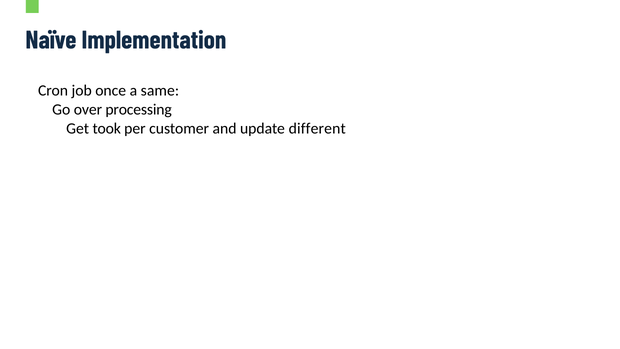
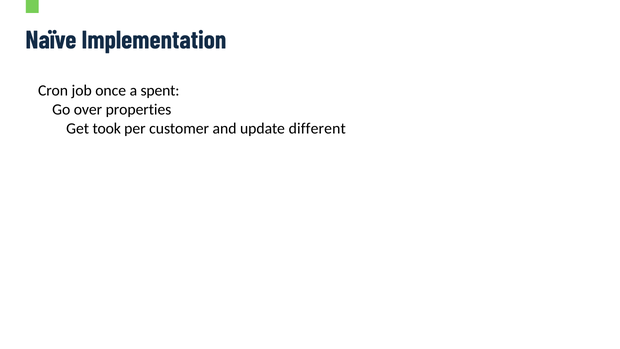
same: same -> spent (160, 91)
processing: processing -> properties (139, 110)
